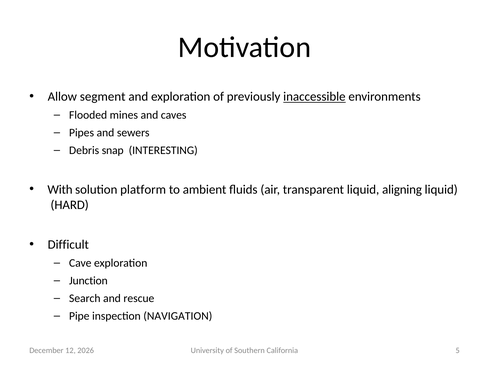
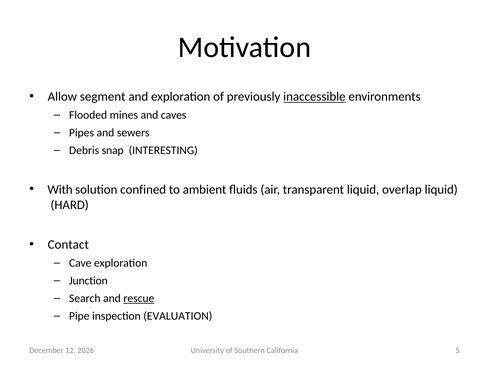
platform: platform -> confined (143, 189)
aligning: aligning -> overlap (402, 189)
Difficult: Difficult -> Contact (68, 244)
rescue underline: none -> present (139, 298)
NAVIGATION: NAVIGATION -> EVALUATION (178, 316)
